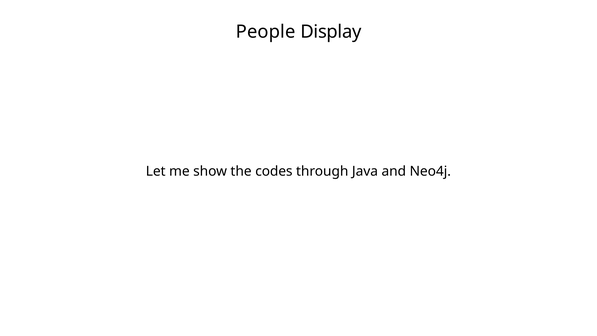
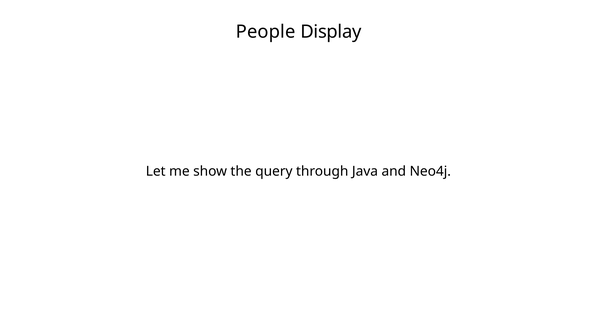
codes: codes -> query (274, 171)
